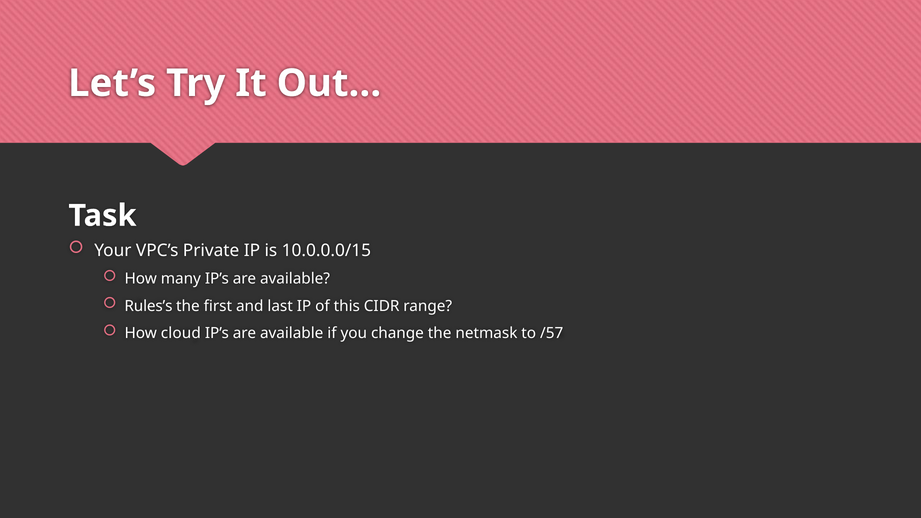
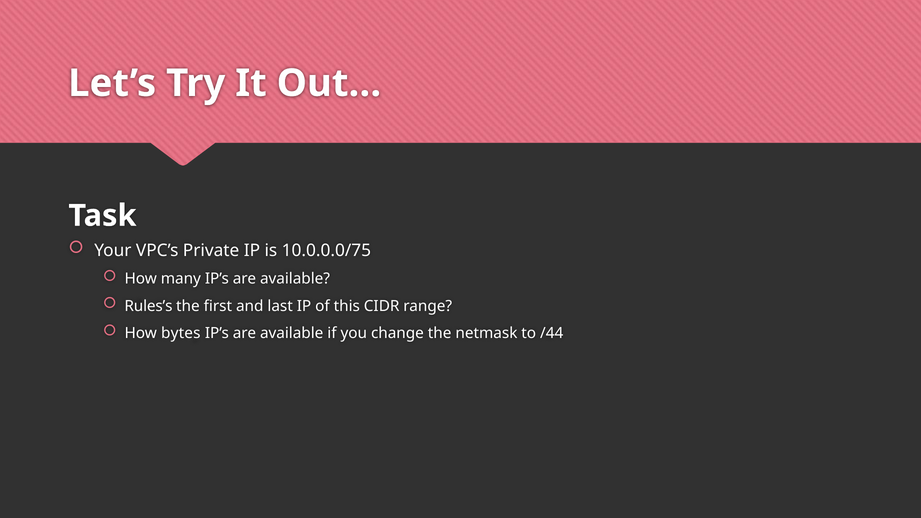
10.0.0.0/15: 10.0.0.0/15 -> 10.0.0.0/75 (326, 250)
cloud: cloud -> bytes (181, 333)
/57: /57 -> /44 (552, 333)
